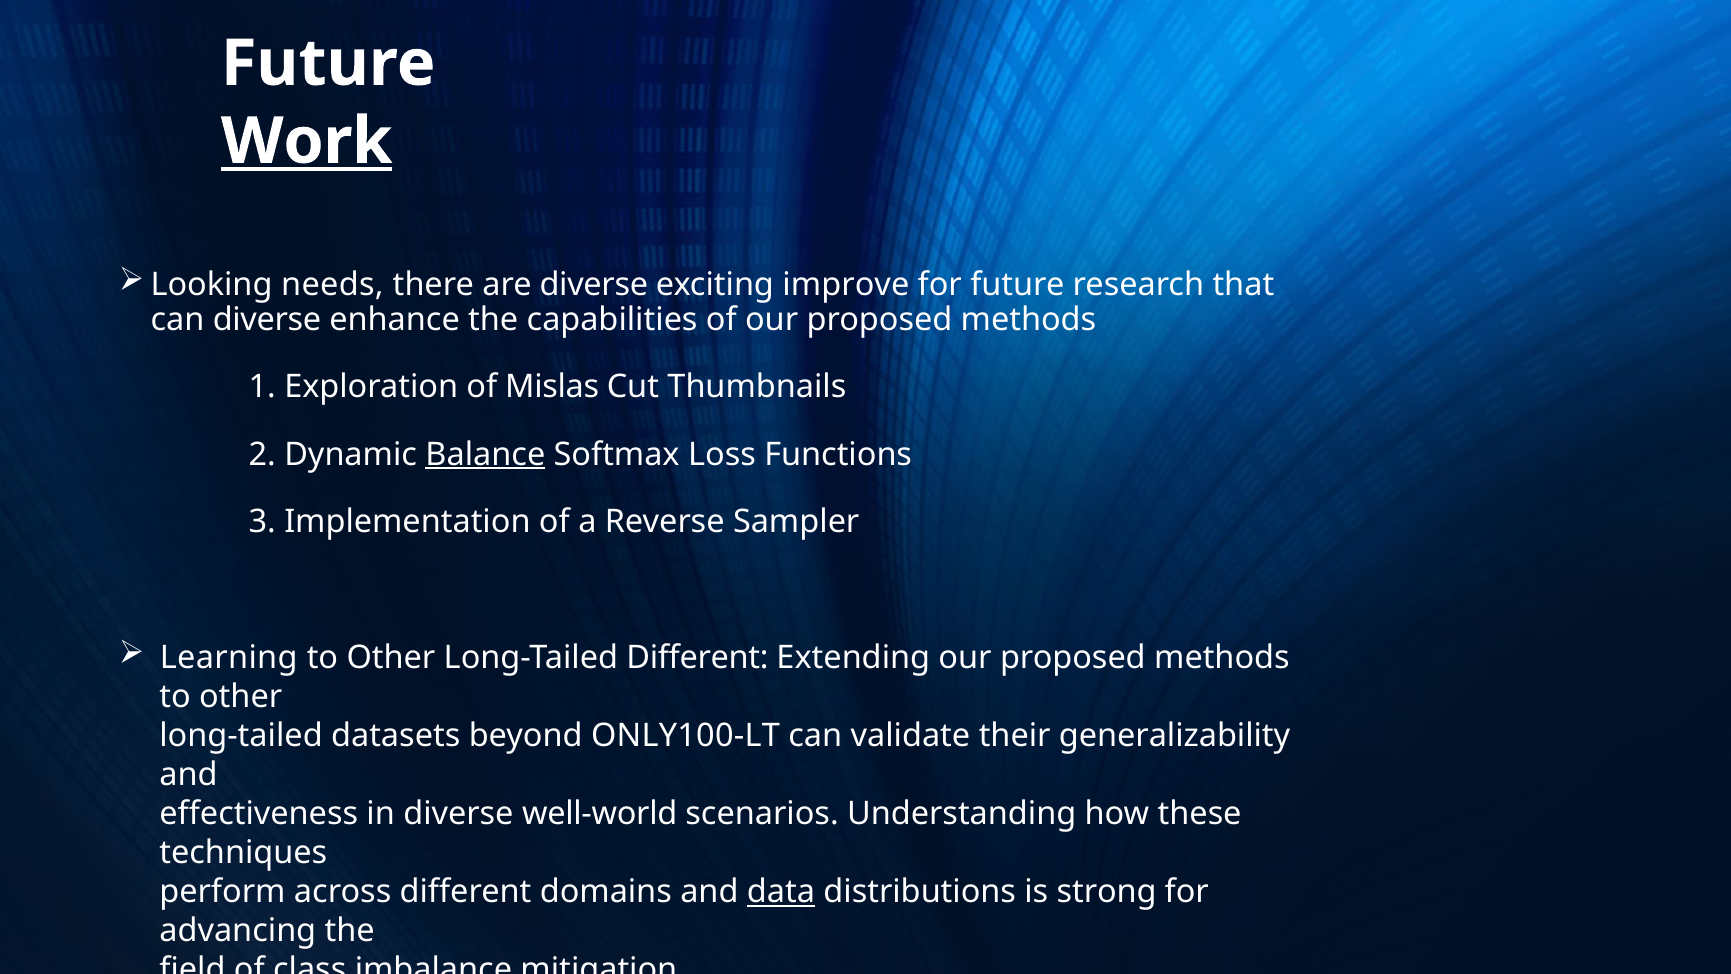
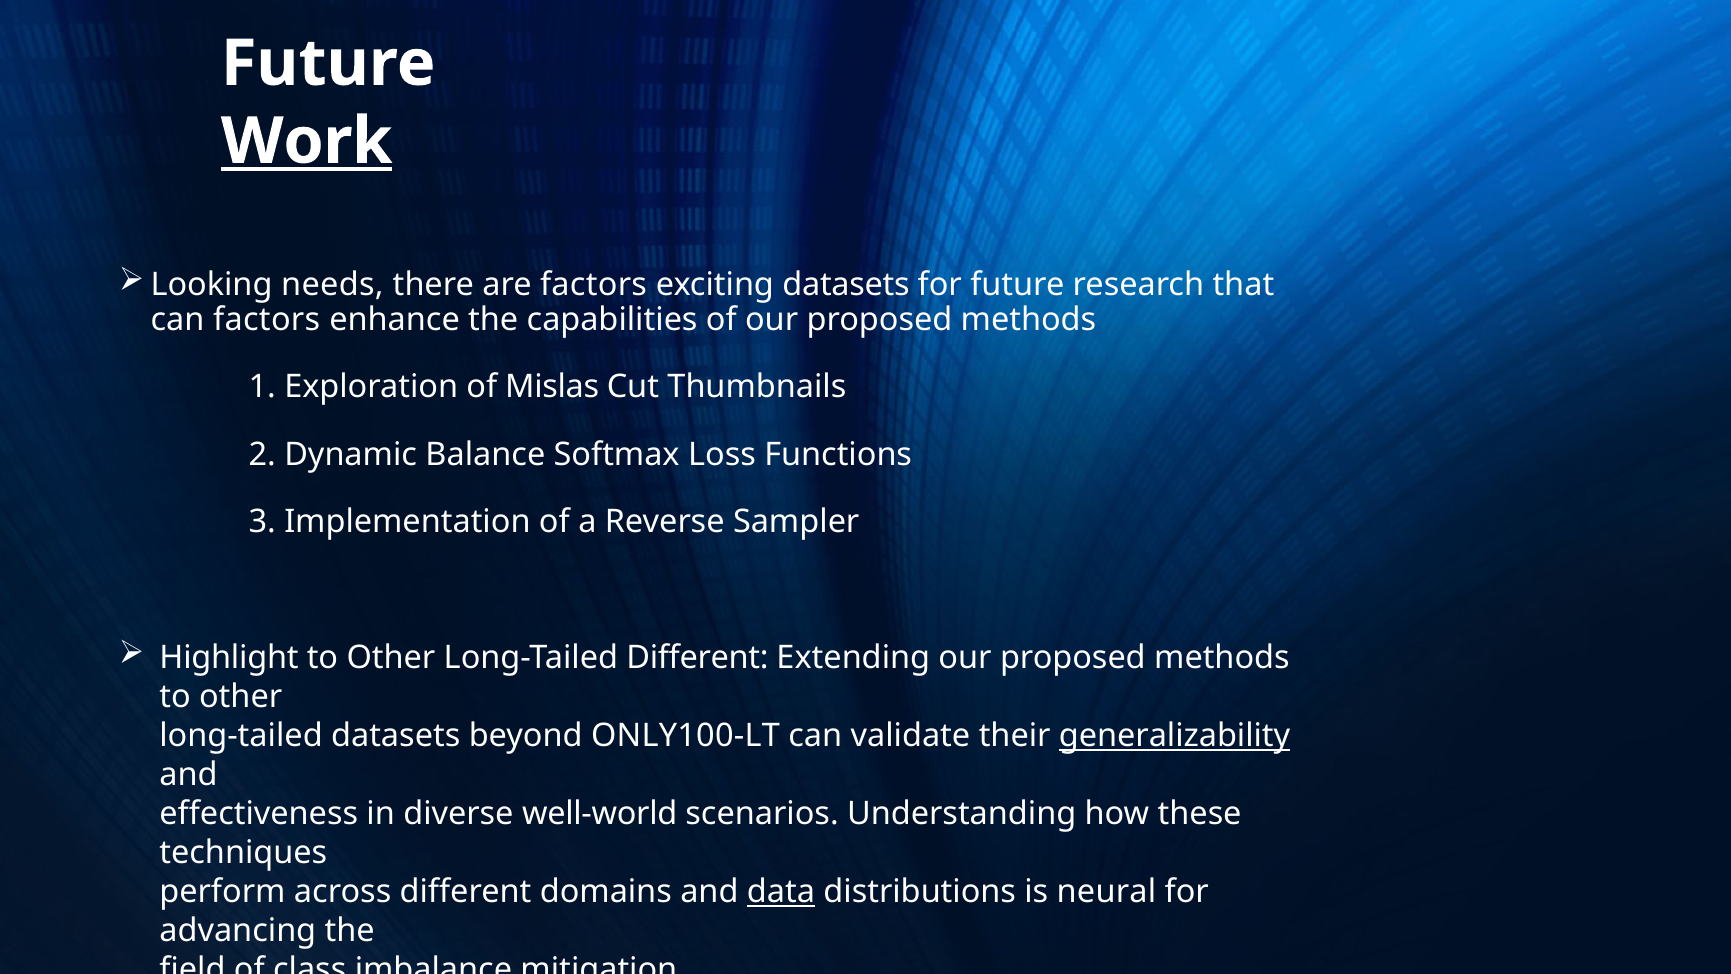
are diverse: diverse -> factors (594, 284)
exciting improve: improve -> datasets (846, 284)
can diverse: diverse -> factors (267, 319)
Balance underline: present -> none (485, 454)
Learning: Learning -> Highlight (229, 658)
generalizability underline: none -> present (1175, 736)
strong: strong -> neural (1106, 892)
